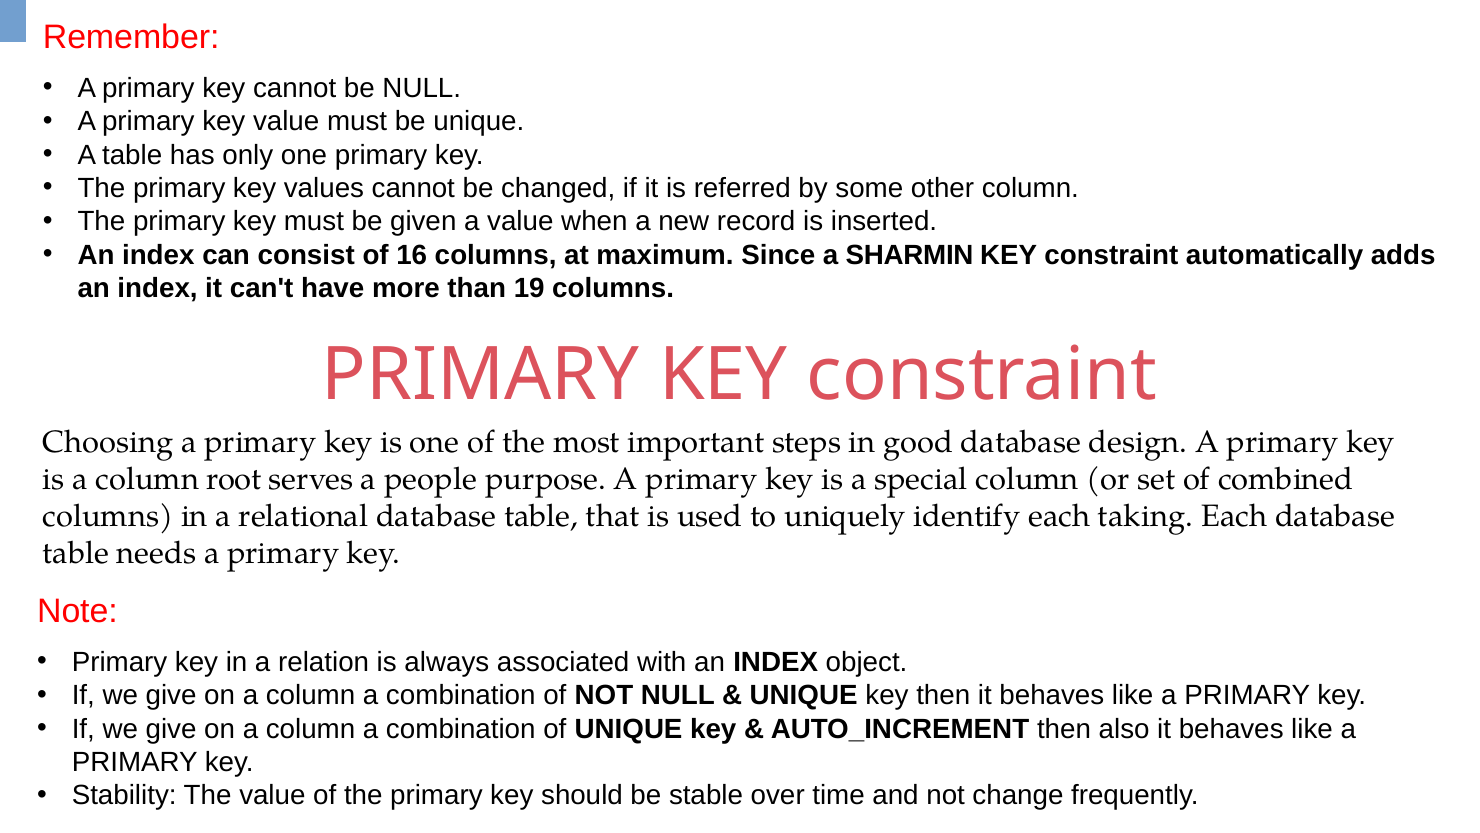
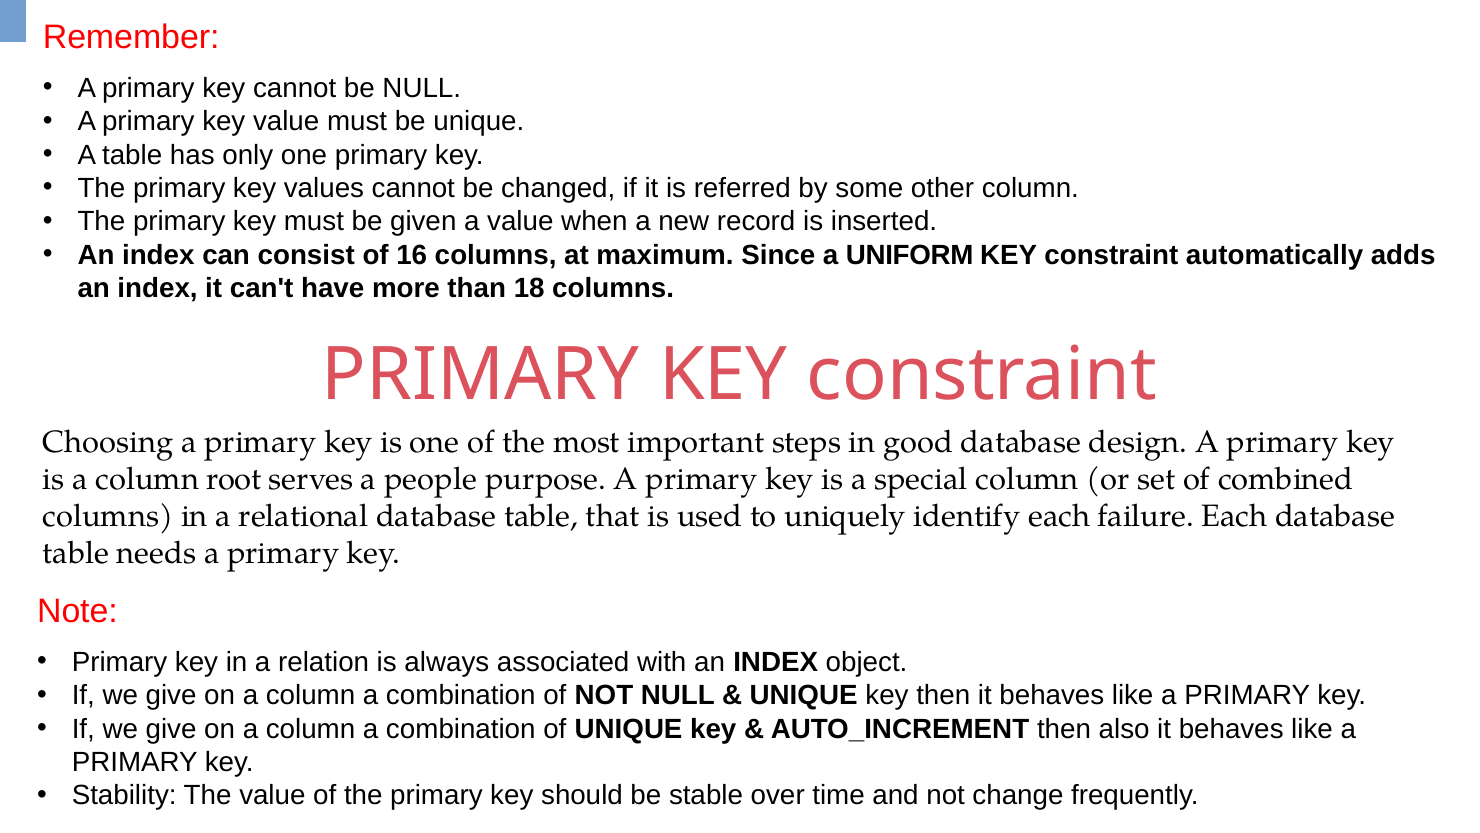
SHARMIN: SHARMIN -> UNIFORM (910, 255)
19: 19 -> 18 (529, 288)
taking: taking -> failure (1146, 516)
